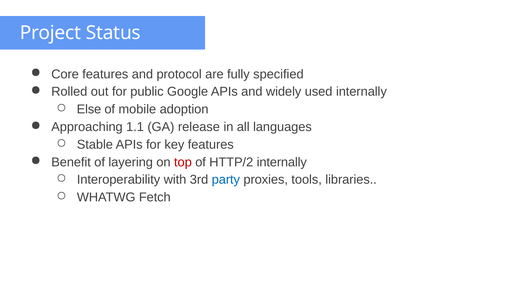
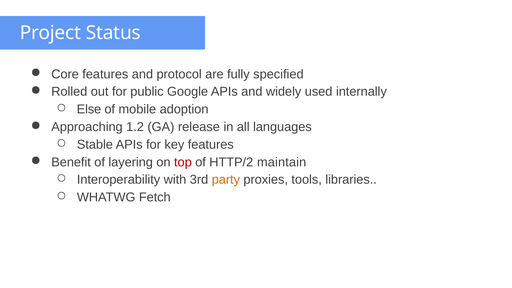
1.1: 1.1 -> 1.2 (135, 127)
HTTP/2 internally: internally -> maintain (282, 162)
party colour: blue -> orange (226, 180)
